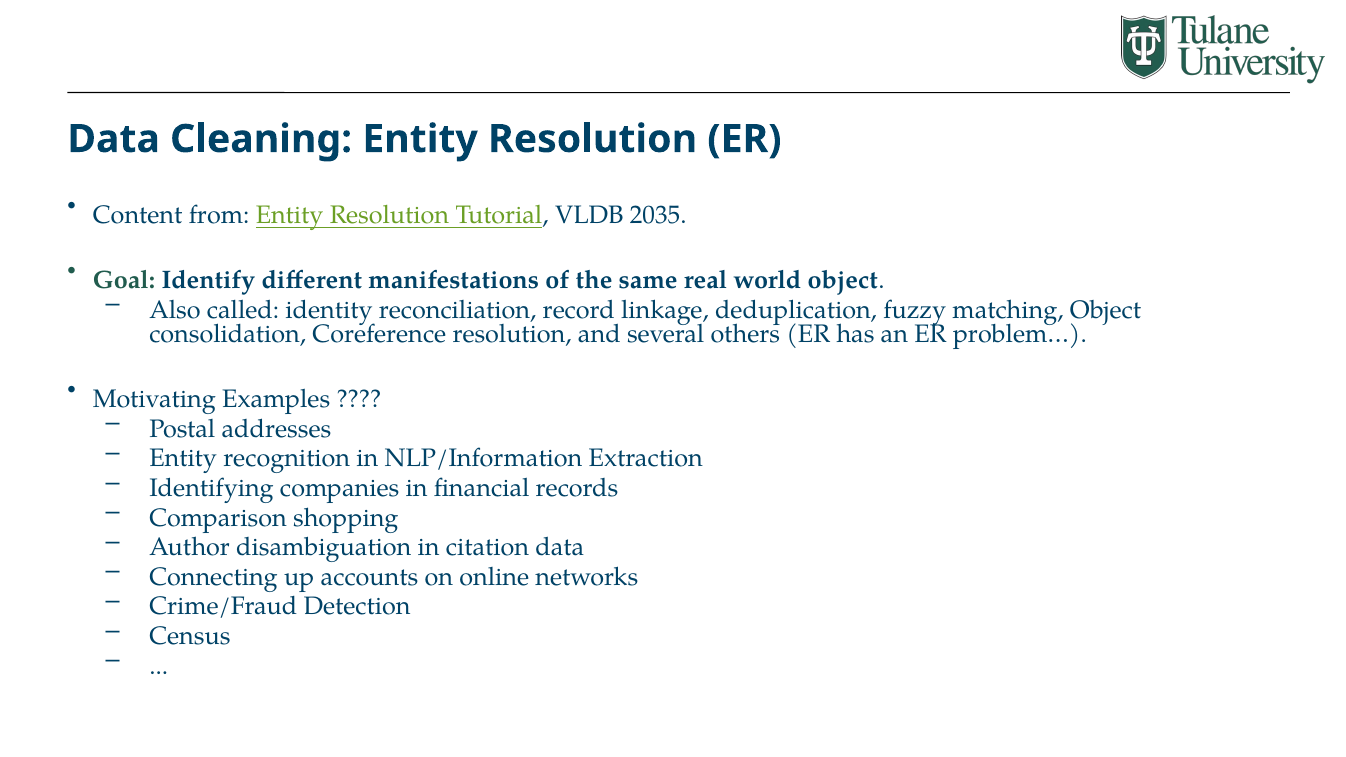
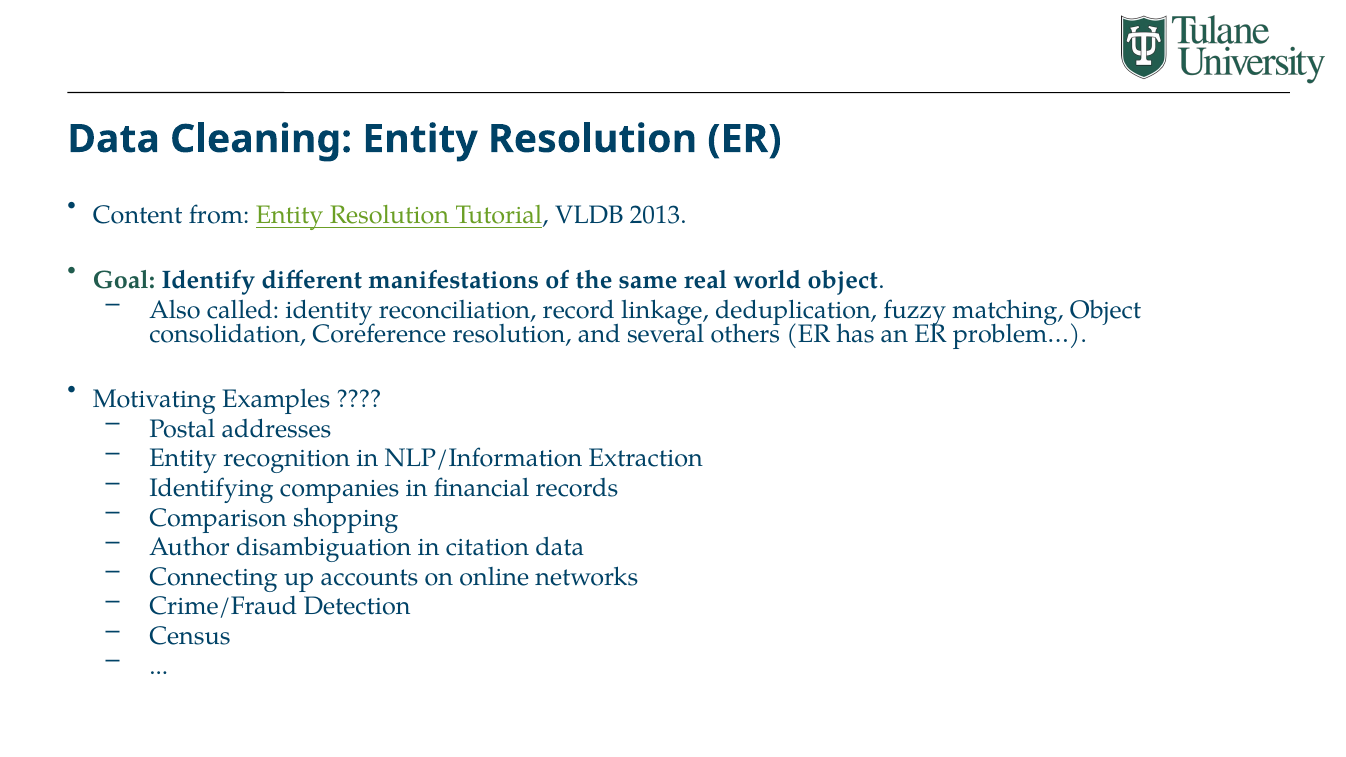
2035: 2035 -> 2013 (658, 215)
